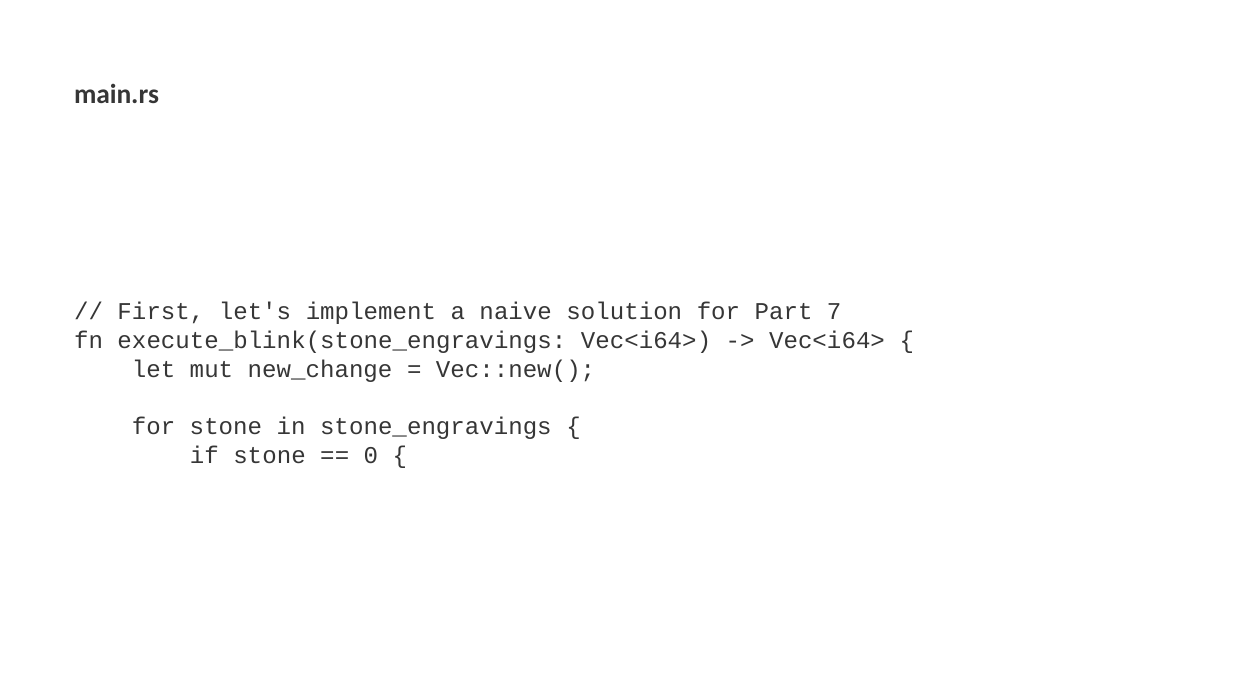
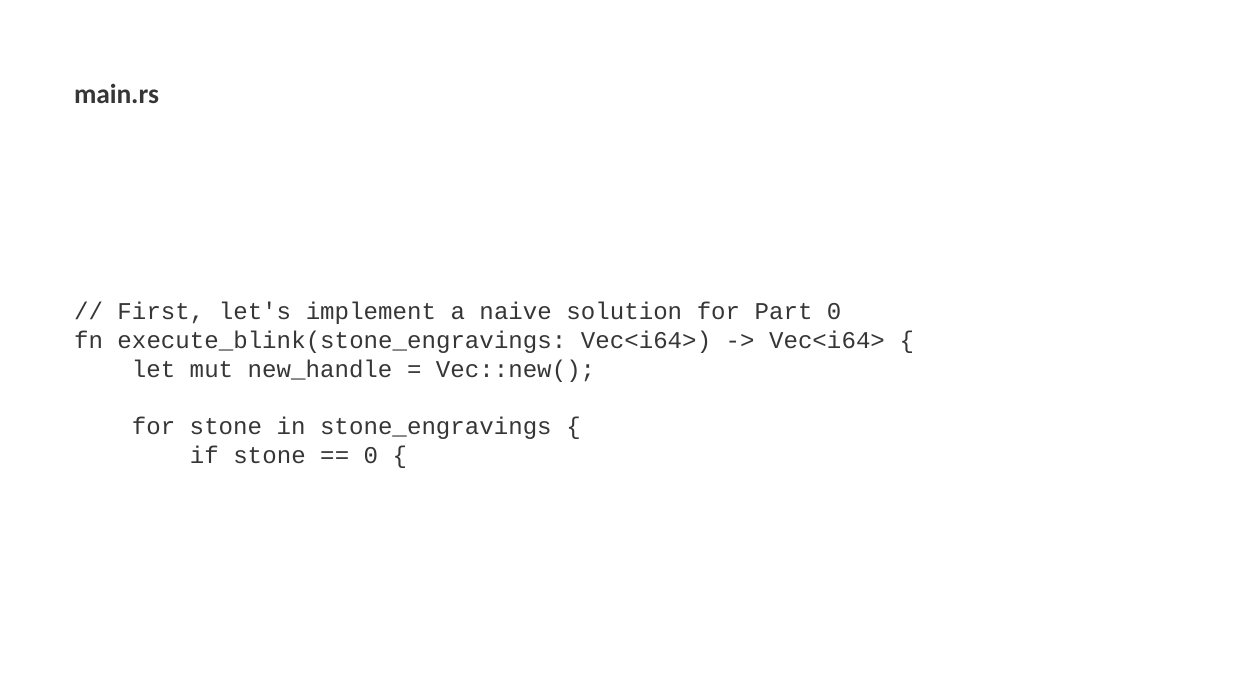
Part 7: 7 -> 0 (834, 311)
new_change: new_change -> new_handle (320, 369)
